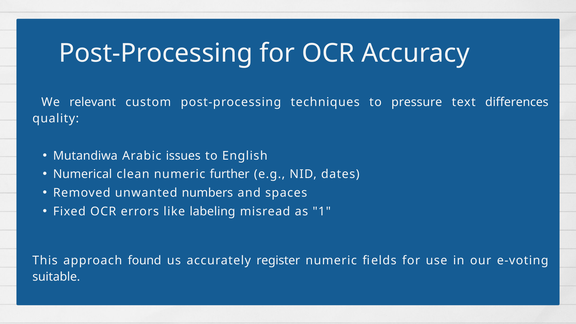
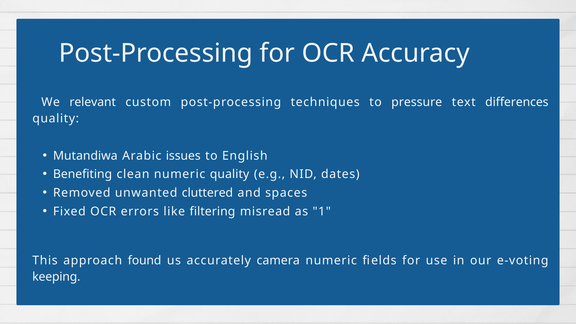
Numerical: Numerical -> Benefiting (83, 174)
numeric further: further -> quality (230, 174)
numbers: numbers -> cluttered (207, 193)
labeling: labeling -> filtering (212, 211)
register: register -> camera (278, 261)
suitable: suitable -> keeping (56, 277)
